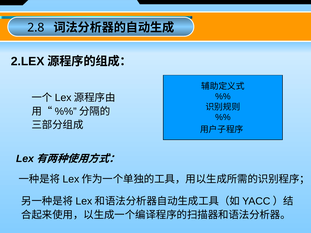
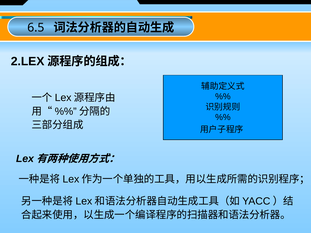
2.8: 2.8 -> 6.5 (36, 28)
